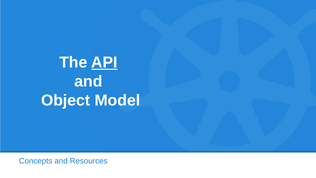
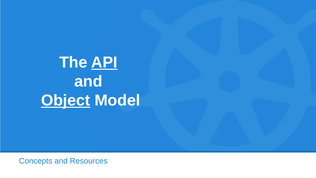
Object underline: none -> present (66, 100)
